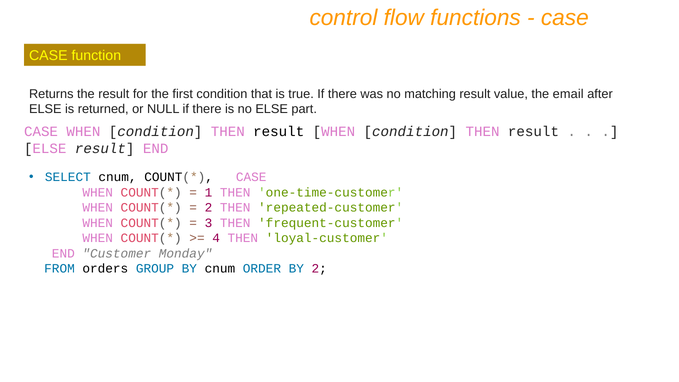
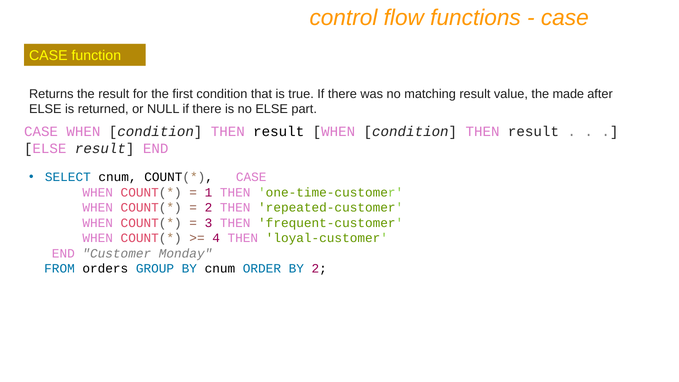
email: email -> made (568, 94)
